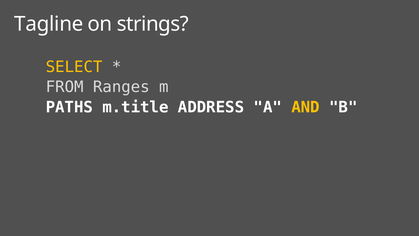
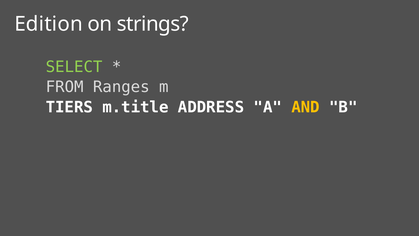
Tagline: Tagline -> Edition (49, 24)
SELECT colour: yellow -> light green (74, 67)
PATHS: PATHS -> TIERS (69, 107)
